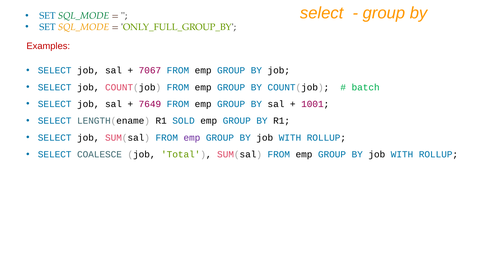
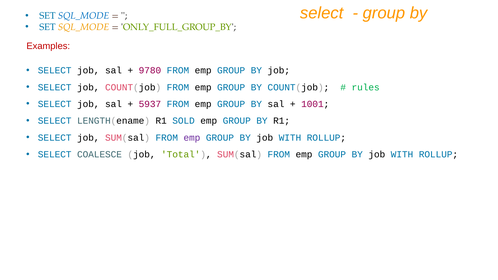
SQL_MODE colour: green -> blue (84, 16)
7067: 7067 -> 9780 (150, 70)
batch: batch -> rules (366, 87)
7649: 7649 -> 5937 (150, 104)
